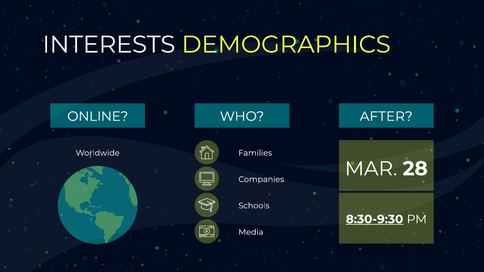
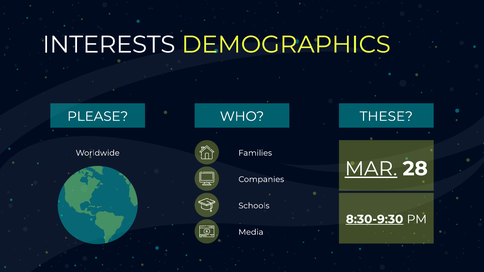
ONLINE: ONLINE -> PLEASE (98, 117)
AFTER: AFTER -> THESE (386, 117)
MAR underline: none -> present (371, 169)
